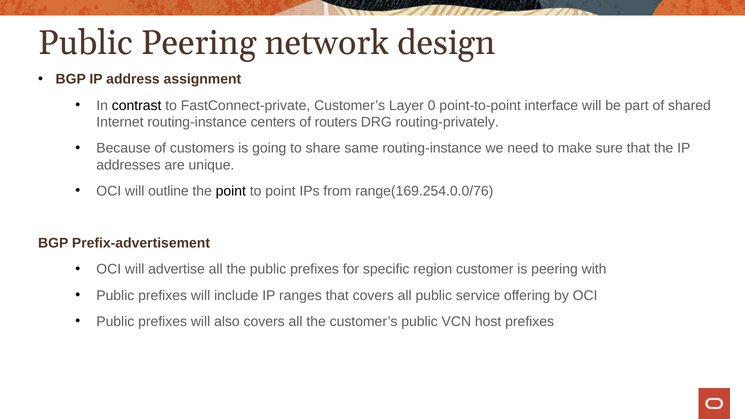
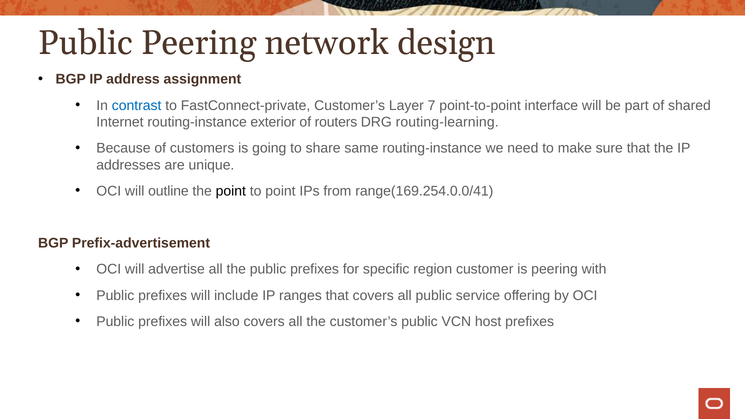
contrast colour: black -> blue (137, 105)
0: 0 -> 7 (432, 105)
centers: centers -> exterior (273, 122)
routing-privately: routing-privately -> routing-learning (447, 122)
range(169.254.0.0/76: range(169.254.0.0/76 -> range(169.254.0.0/41 (424, 191)
